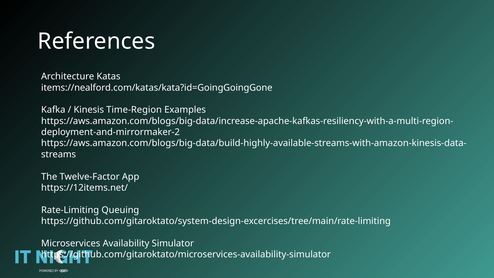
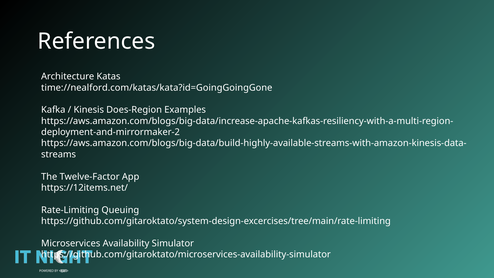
items://nealford.com/katas/kata?id=GoingGoingGone: items://nealford.com/katas/kata?id=GoingGoingGone -> time://nealford.com/katas/kata?id=GoingGoingGone (157, 88)
Time-Region: Time-Region -> Does-Region (134, 110)
